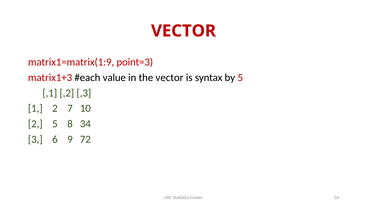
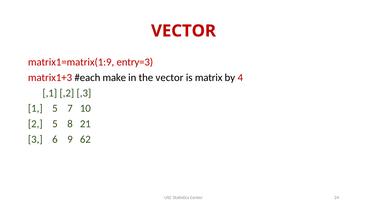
point=3: point=3 -> entry=3 (135, 62)
value: value -> make (114, 77)
syntax: syntax -> matrix (209, 77)
by 5: 5 -> 4 (240, 77)
1 2: 2 -> 5 (55, 108)
34: 34 -> 21 (85, 123)
72: 72 -> 62 (85, 139)
